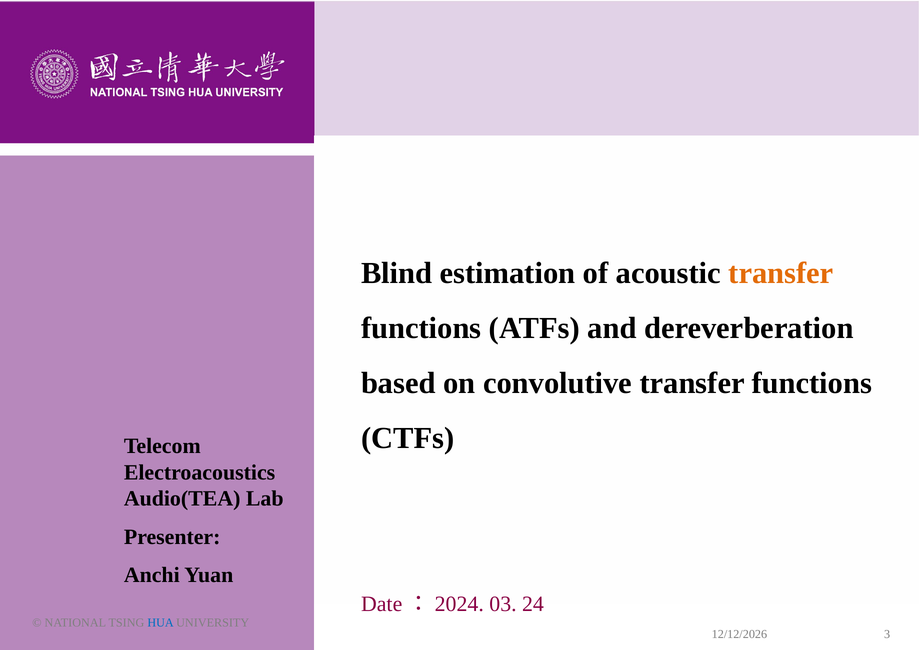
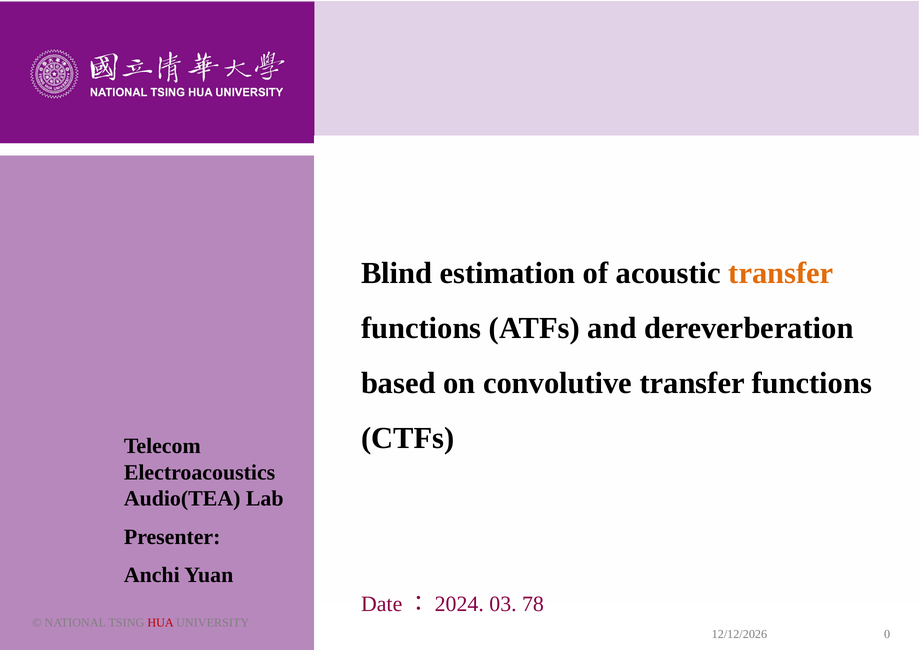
24: 24 -> 78 (533, 604)
HUA colour: blue -> red (161, 623)
3: 3 -> 0 (887, 634)
